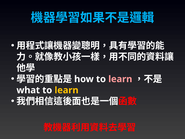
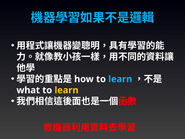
learn colour: pink -> light blue (120, 79)
